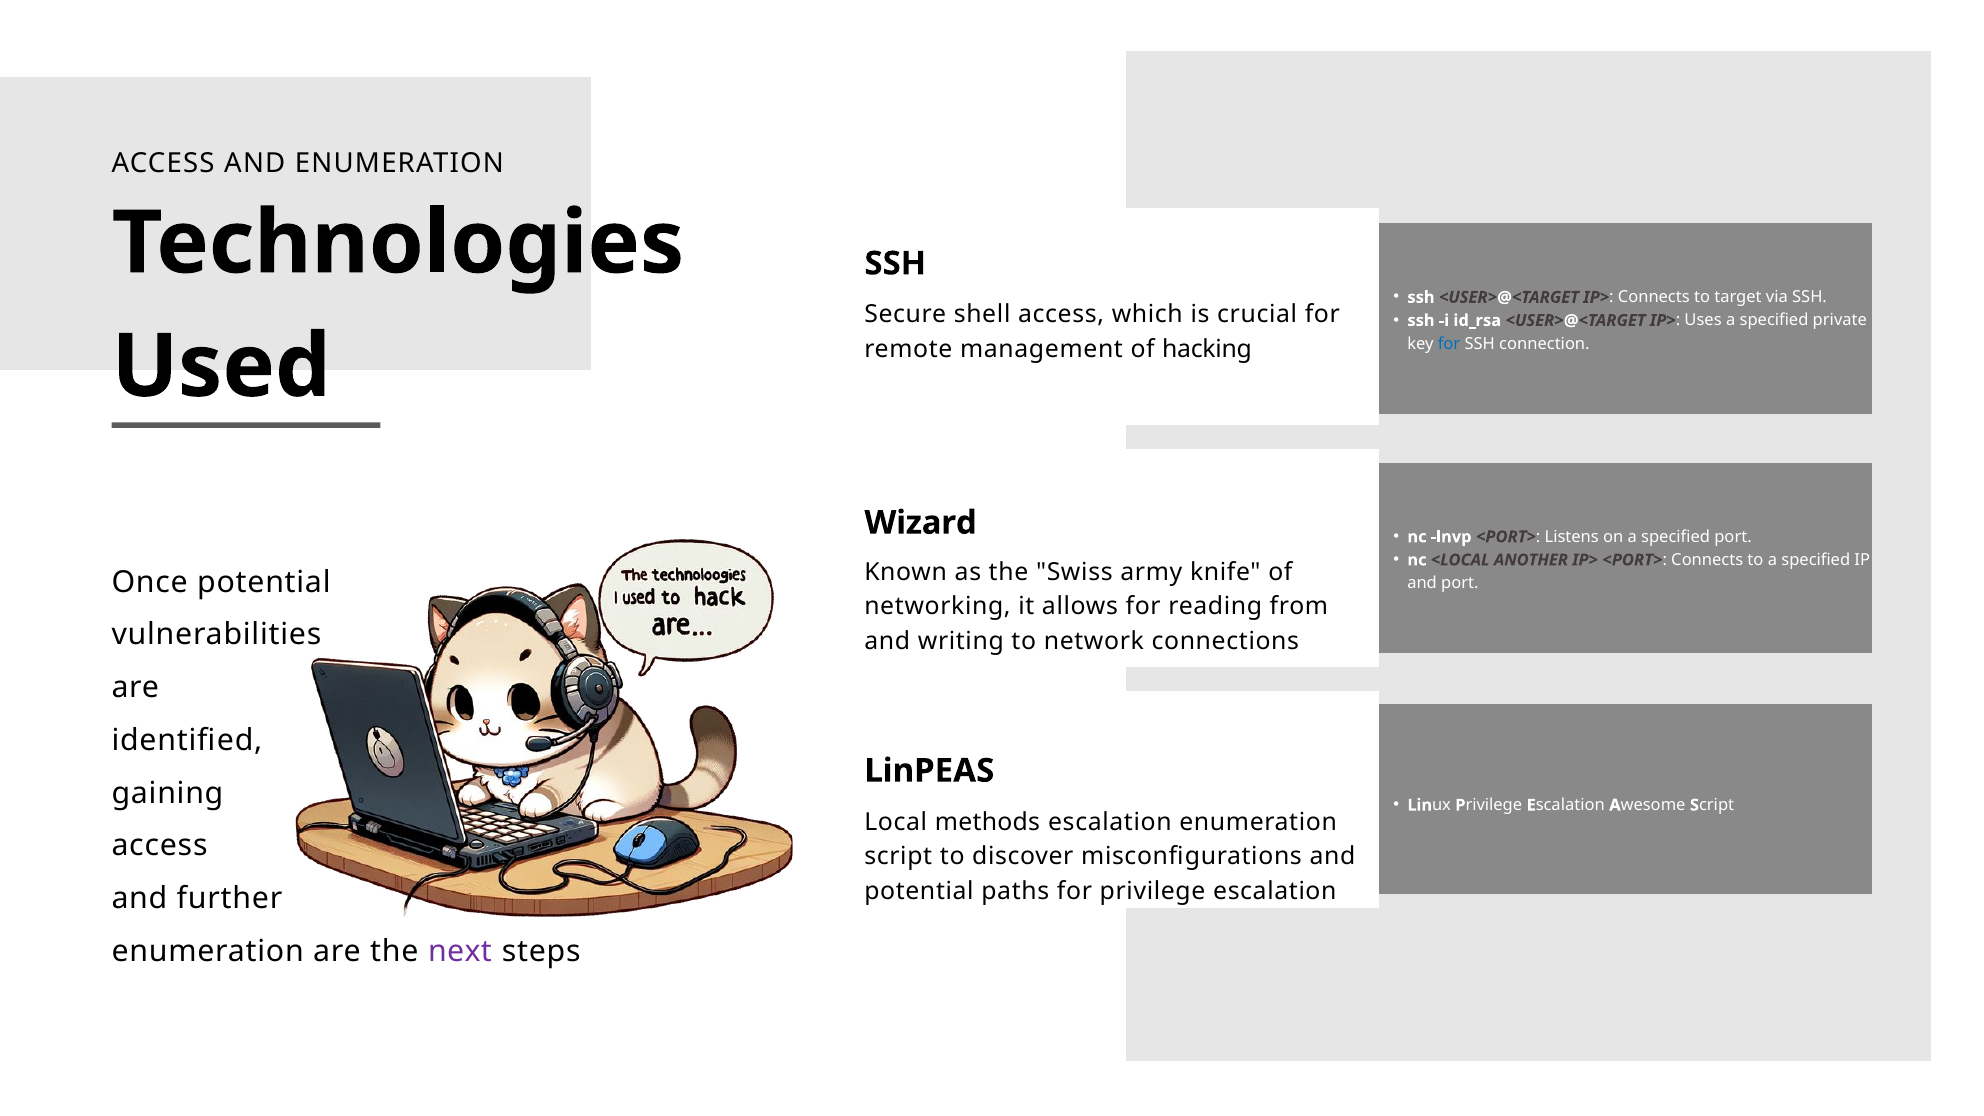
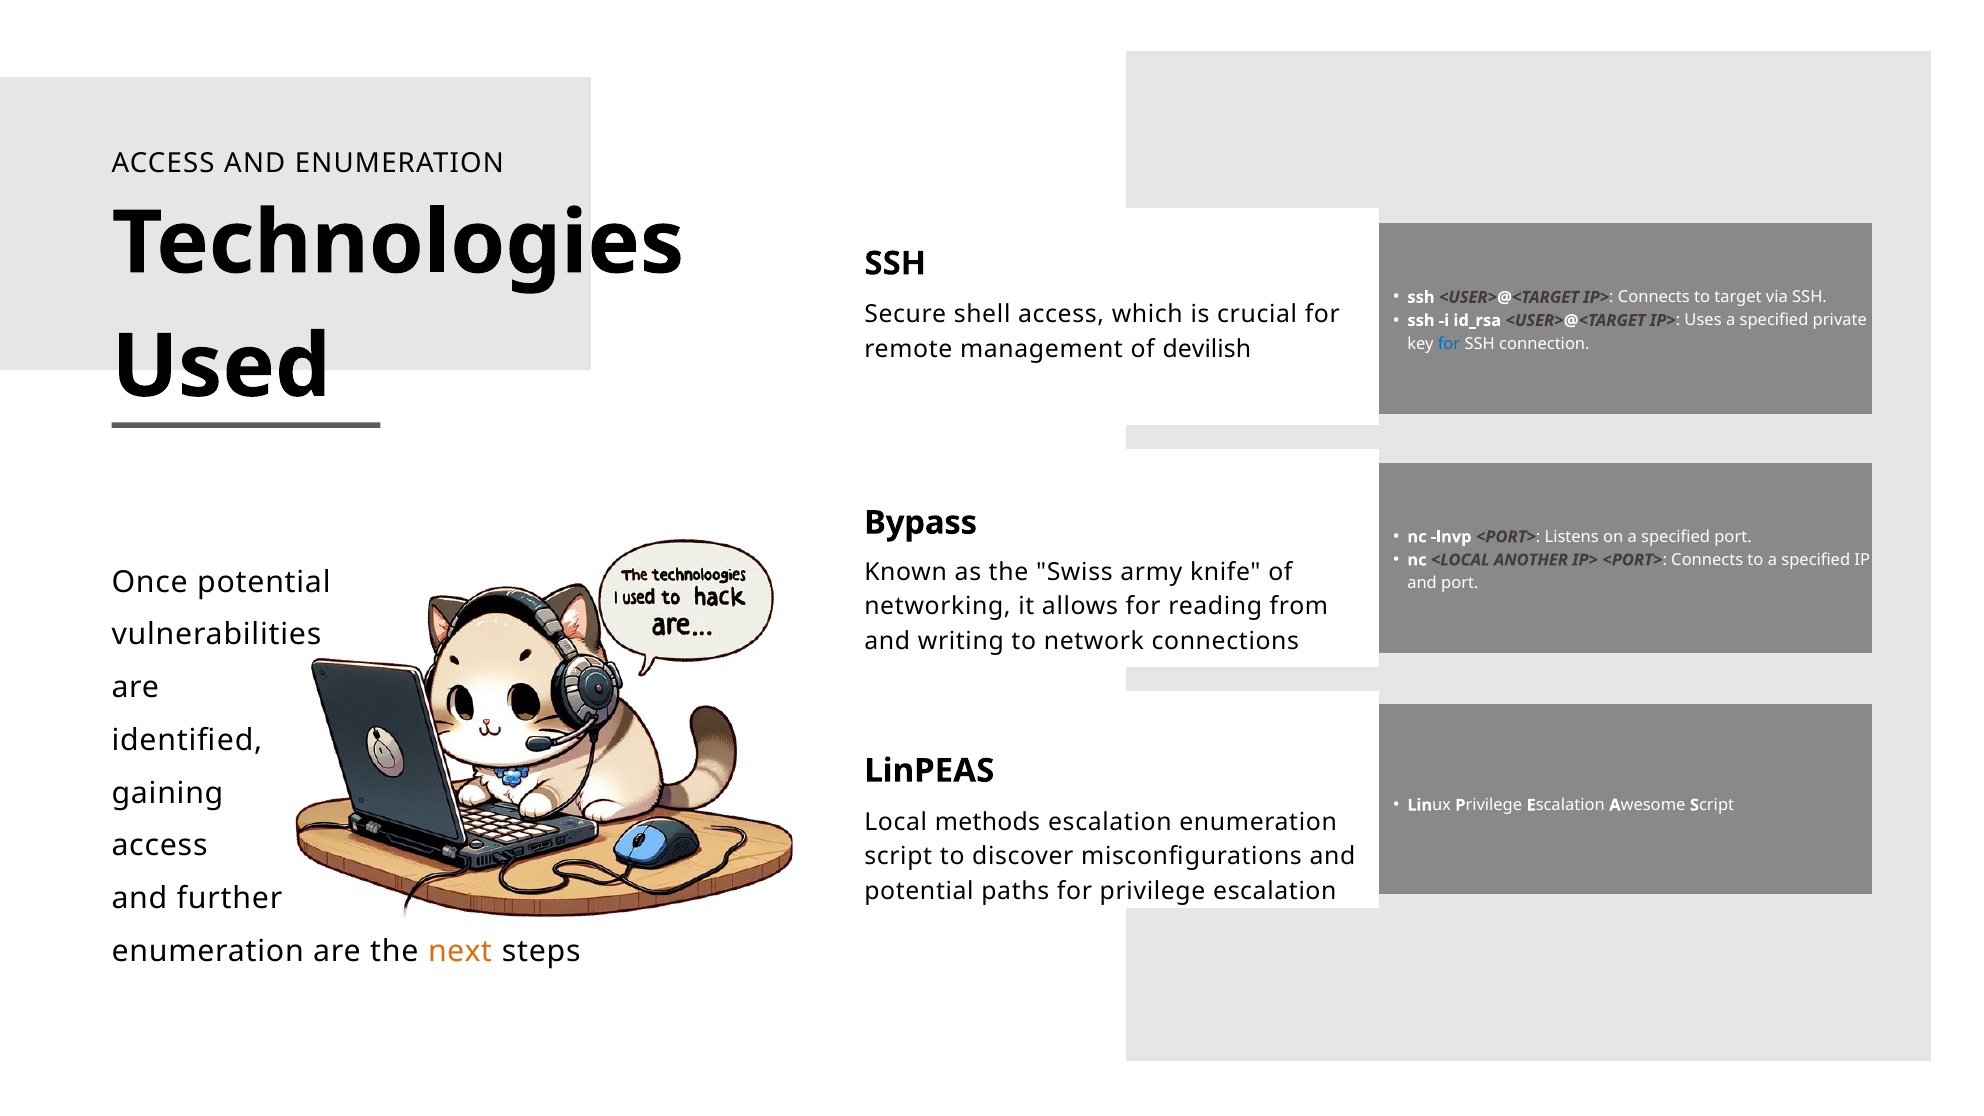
hacking: hacking -> devilish (1207, 349)
Wizard: Wizard -> Bypass (921, 523)
next colour: purple -> orange (460, 951)
